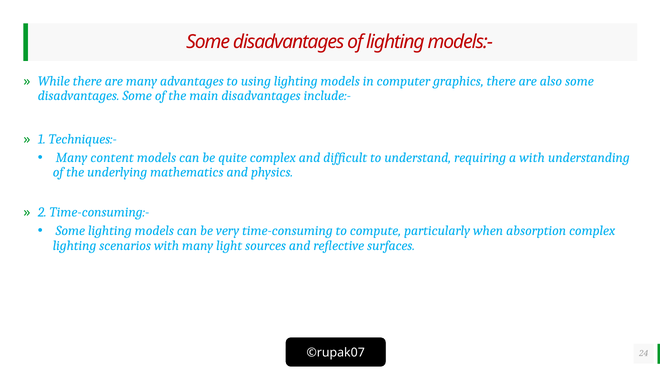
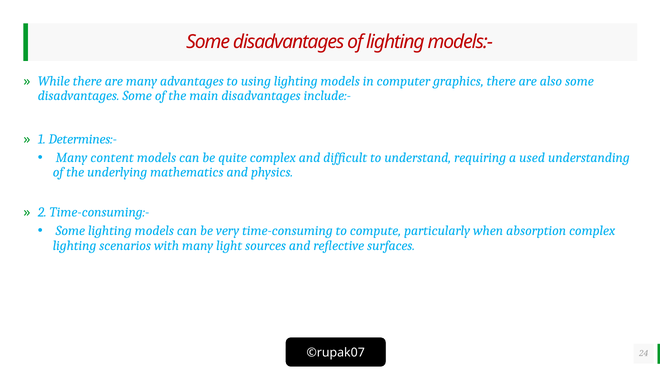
Techniques:-: Techniques:- -> Determines:- (83, 139)
a with: with -> used (532, 158)
